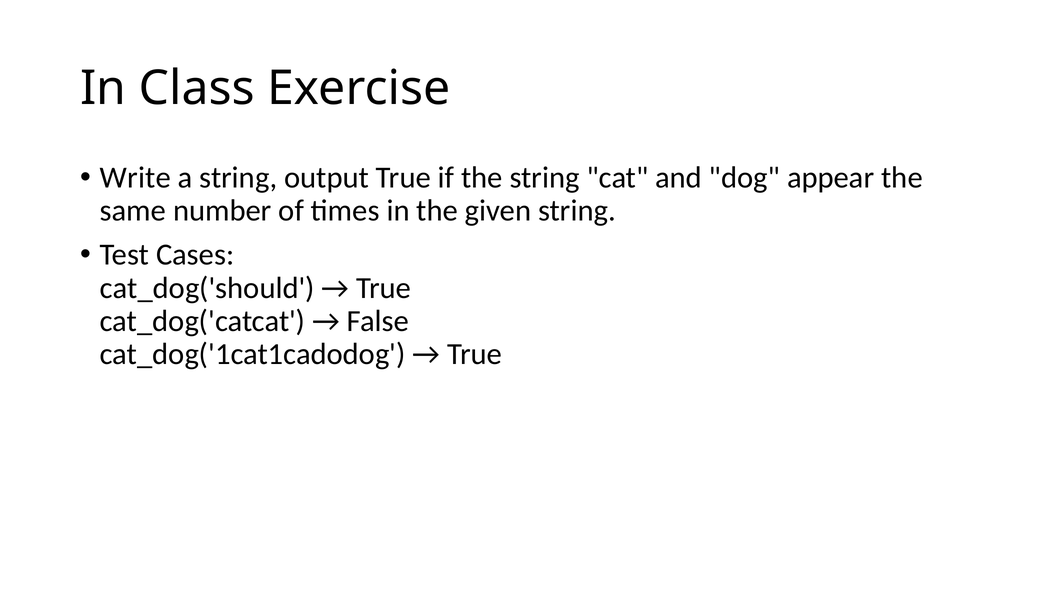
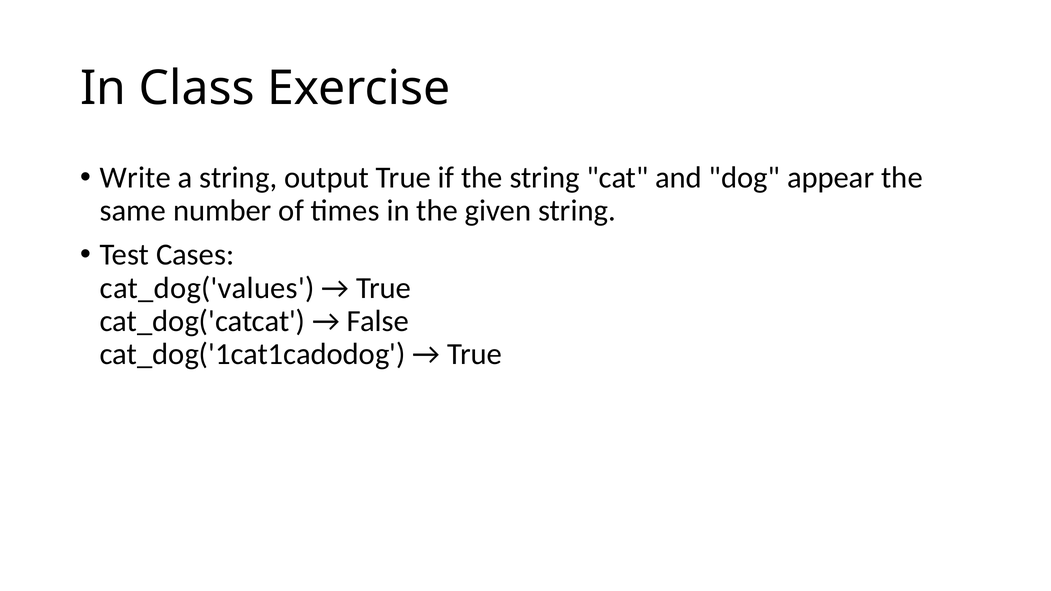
cat_dog('should: cat_dog('should -> cat_dog('values (207, 288)
